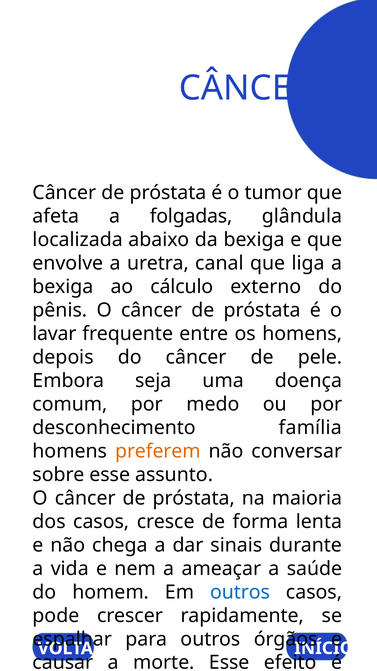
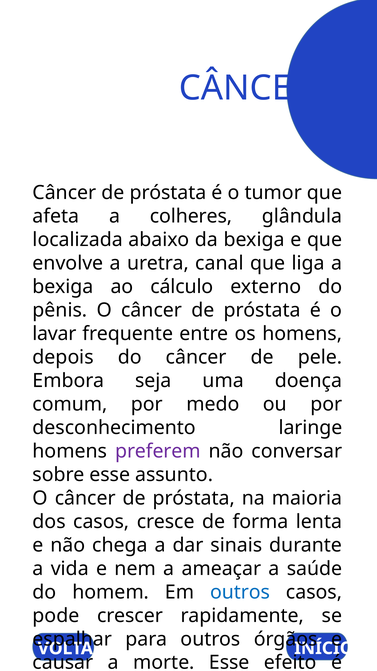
folgadas: folgadas -> colheres (191, 216)
família: família -> laringe (310, 427)
preferem colour: orange -> purple (158, 451)
